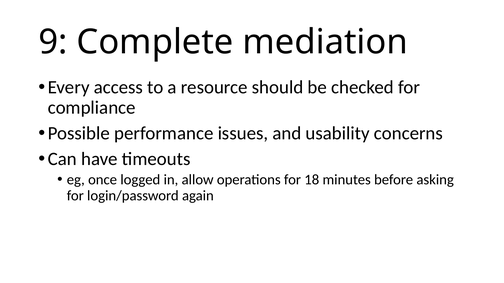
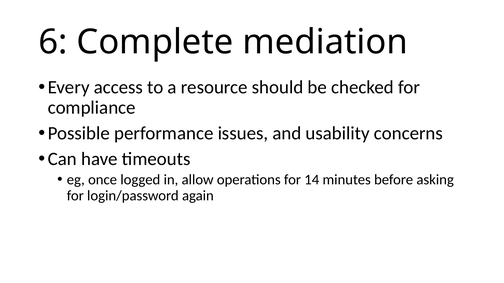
9: 9 -> 6 (53, 42)
18: 18 -> 14 (312, 180)
